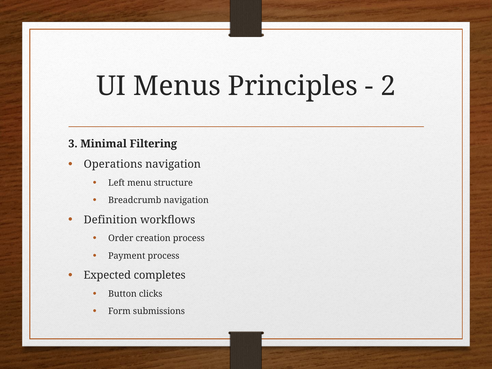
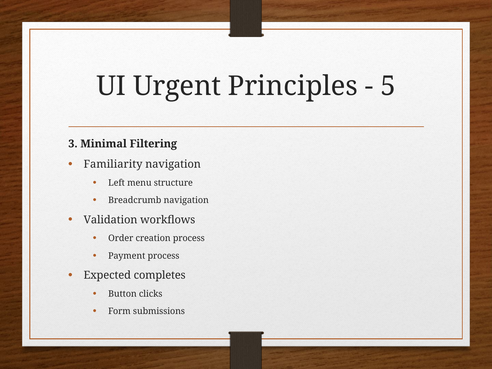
Menus: Menus -> Urgent (177, 86)
2: 2 -> 5 (388, 86)
Operations: Operations -> Familiarity (113, 164)
Definition: Definition -> Validation (111, 220)
